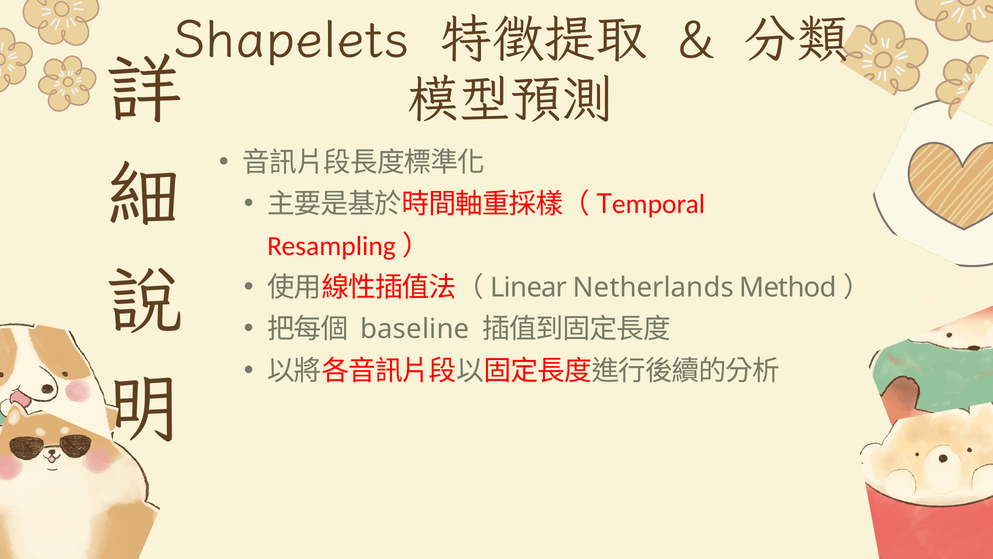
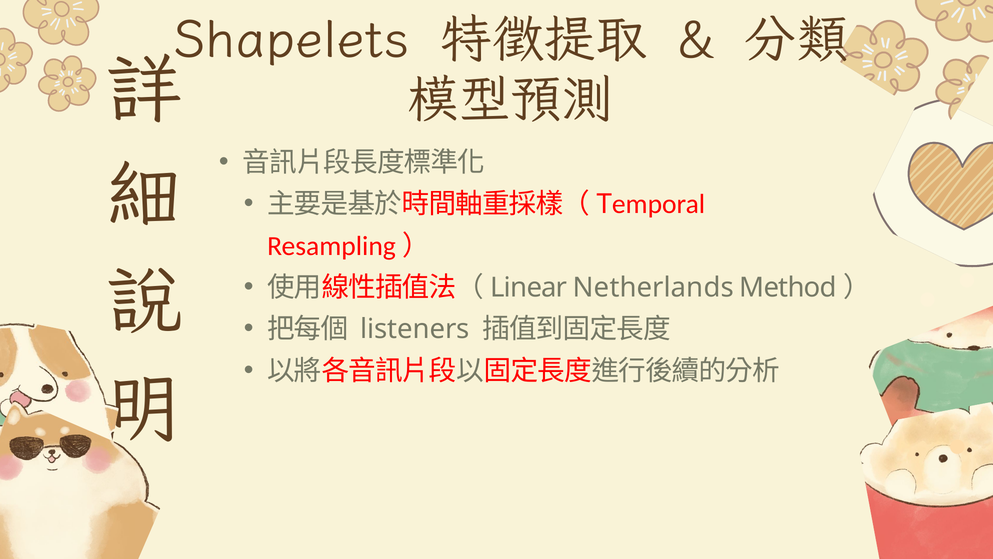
baseline: baseline -> listeners (415, 329)
